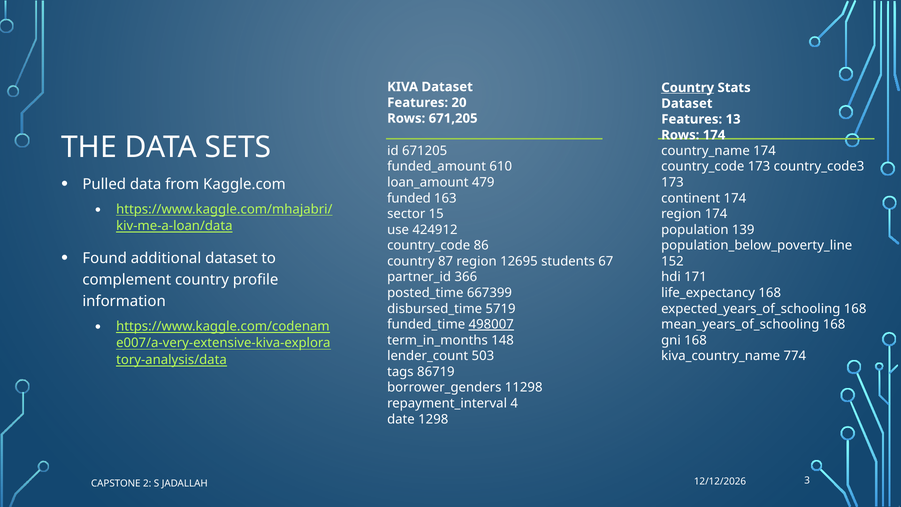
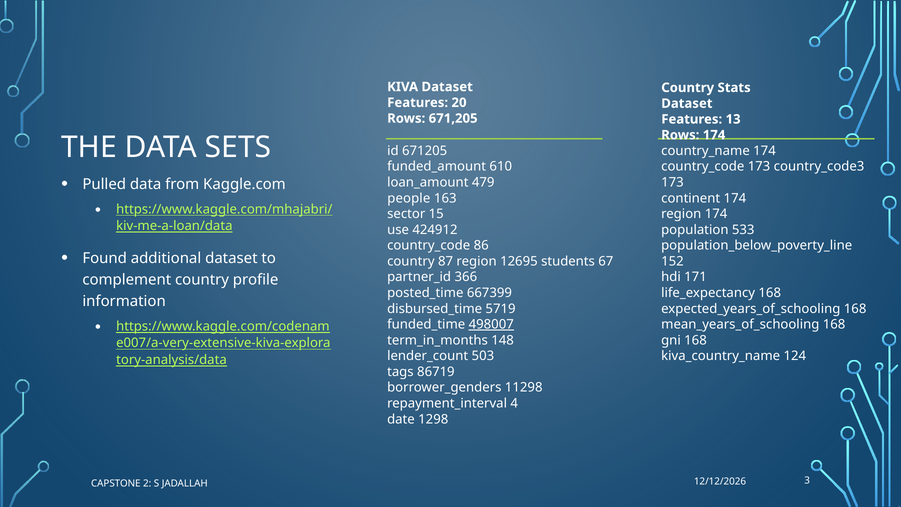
Country underline: present -> none (688, 88)
funded: funded -> people (409, 198)
139: 139 -> 533 (743, 230)
774: 774 -> 124 (795, 356)
